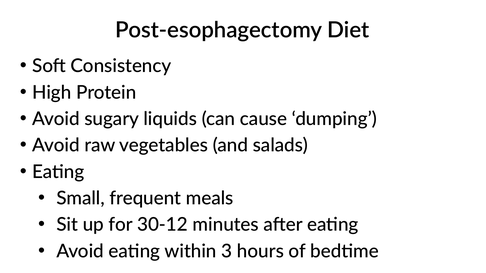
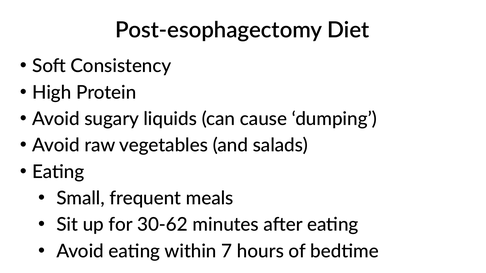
30-12: 30-12 -> 30-62 (162, 225)
3: 3 -> 7 (227, 252)
